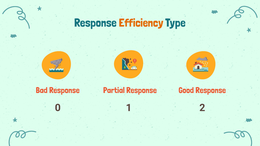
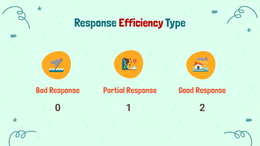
Efficiency colour: orange -> red (141, 23)
